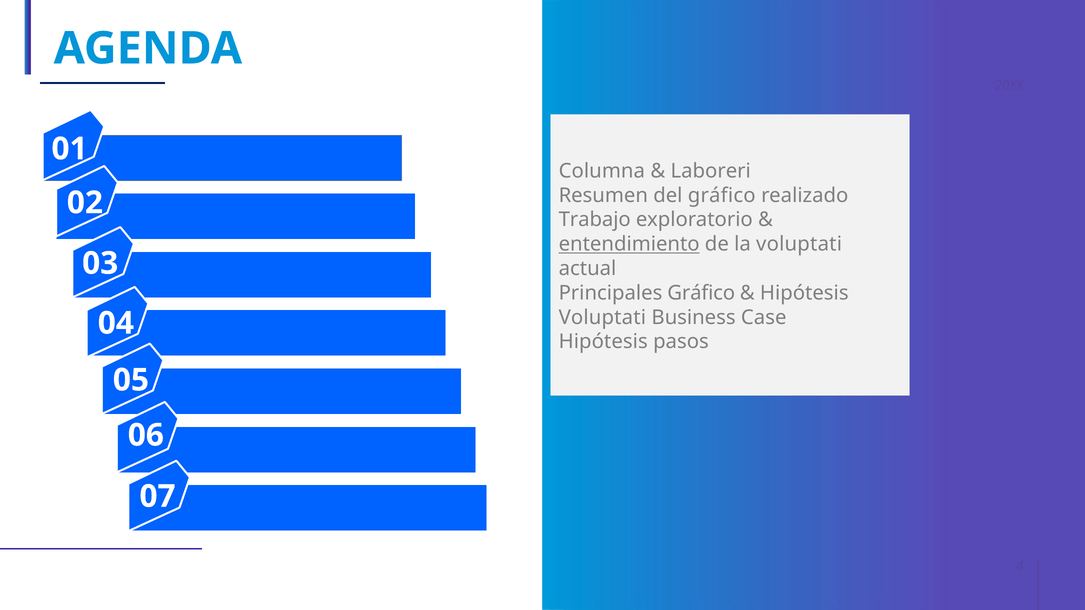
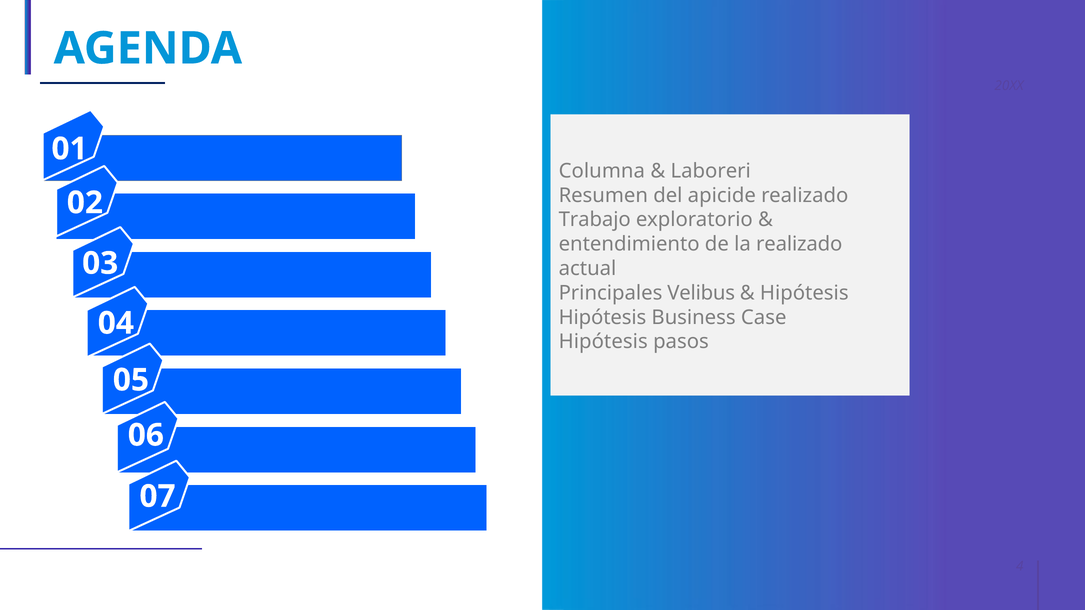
del gráfico: gráfico -> apicide (722, 195)
entendimiento underline: present -> none (629, 244)
la voluptati: voluptati -> realizado (799, 244)
Principales Gráfico: Gráfico -> Velibus (701, 293)
Voluptati: Voluptati -> Hipótesis (602, 318)
